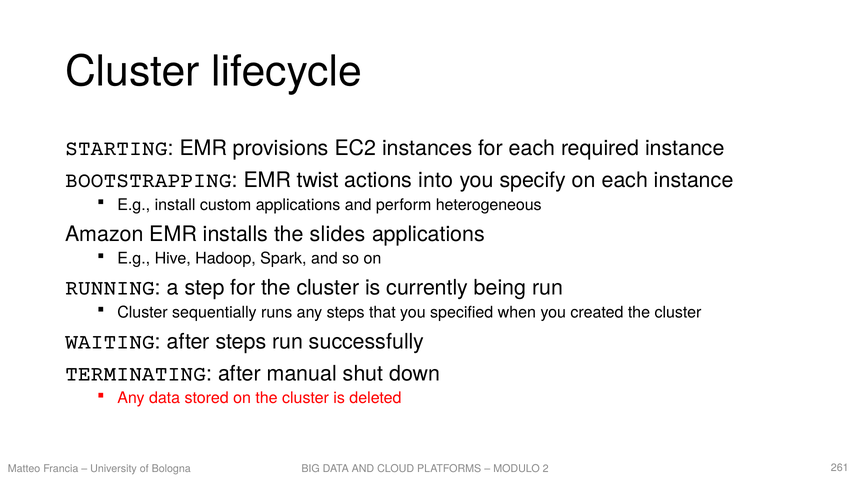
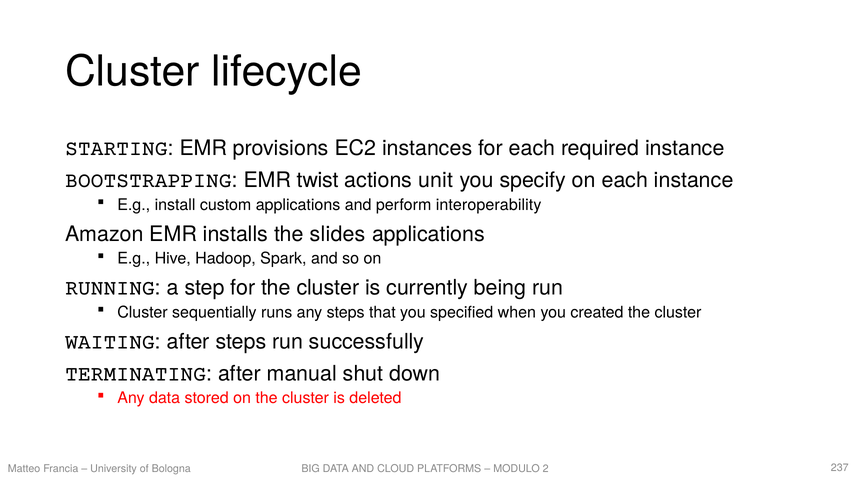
into: into -> unit (436, 180)
heterogeneous: heterogeneous -> interoperability (489, 205)
261: 261 -> 237 (840, 468)
